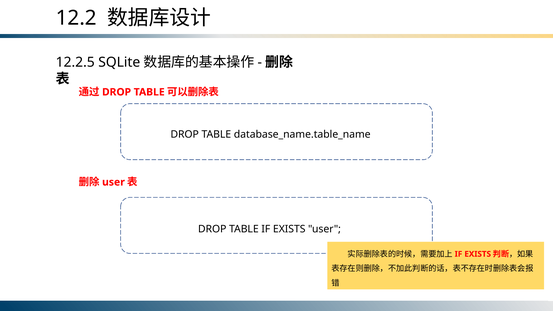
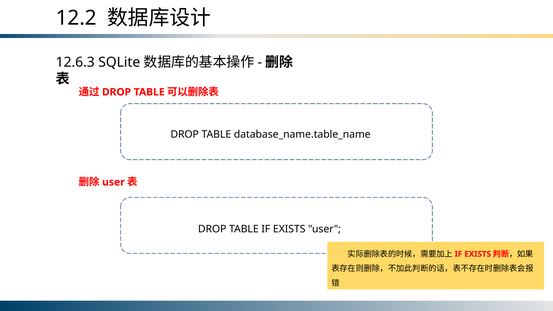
12.2.5: 12.2.5 -> 12.6.3 (75, 62)
